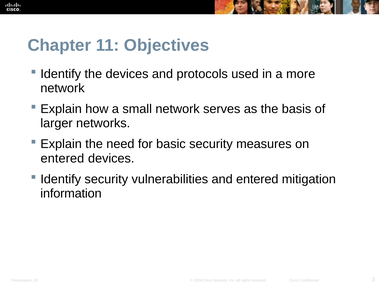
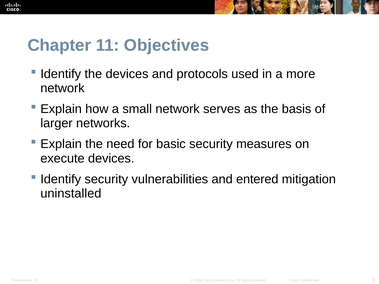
entered: entered -> execute (62, 159)
information: information -> uninstalled (71, 194)
